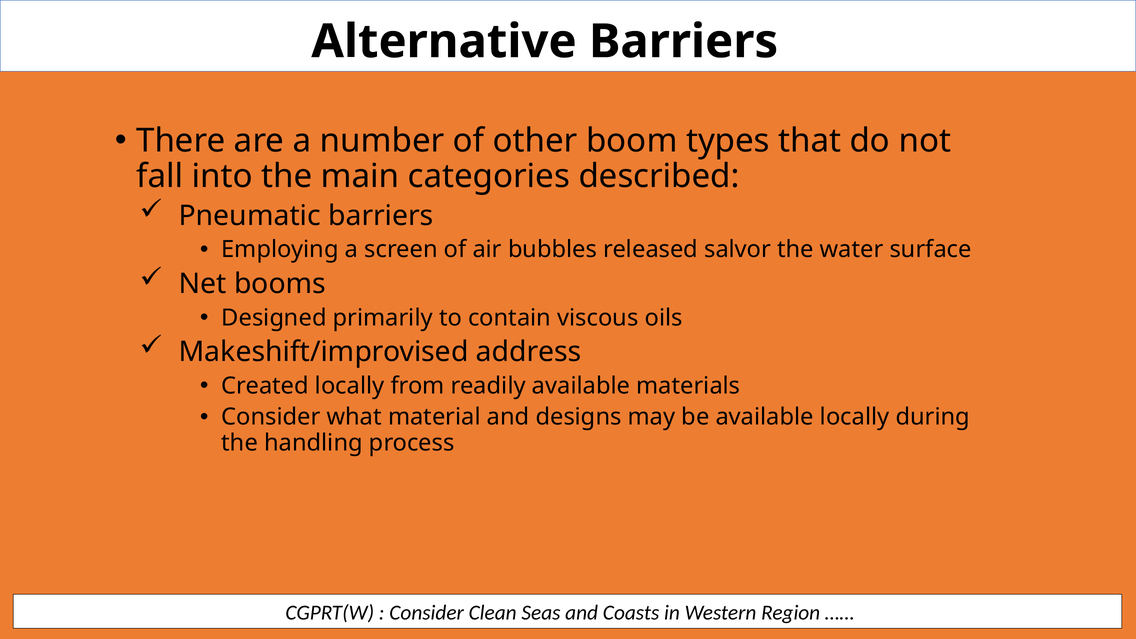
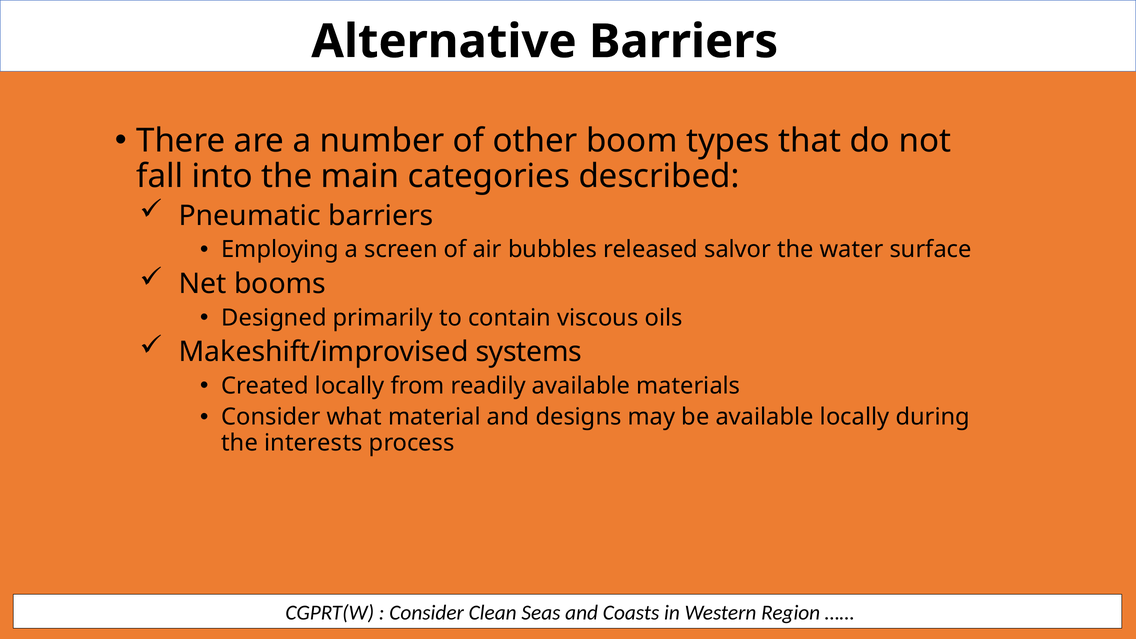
address: address -> systems (529, 352)
handling: handling -> interests (313, 443)
